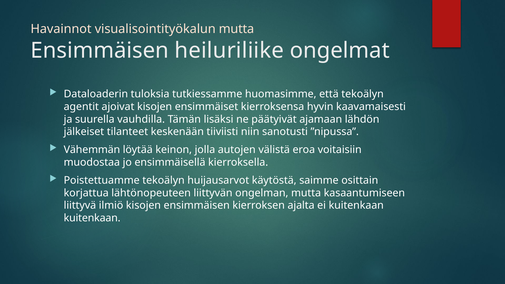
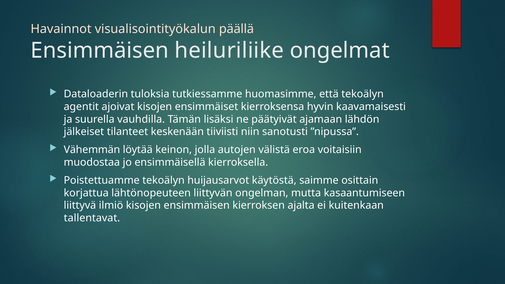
visualisointityökalun mutta: mutta -> päällä (236, 29)
kuitenkaan: kuitenkaan -> tallentavat (92, 218)
